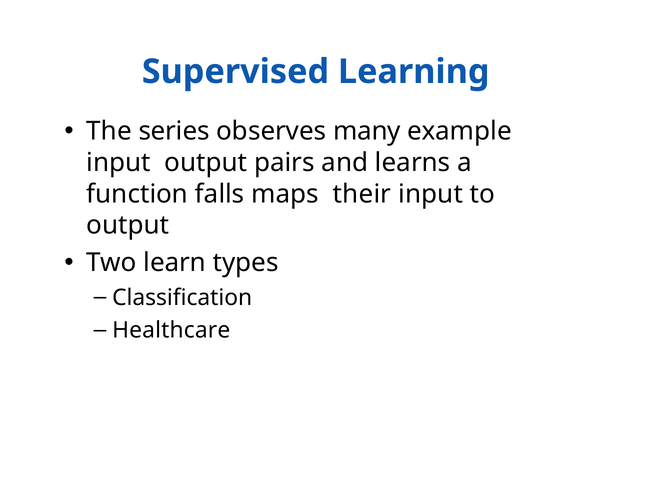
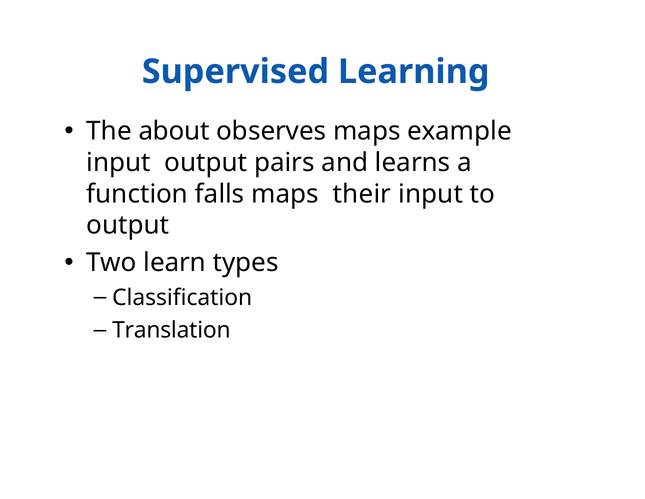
series: series -> about (174, 131)
observes many: many -> maps (367, 131)
Healthcare: Healthcare -> Translation (171, 330)
